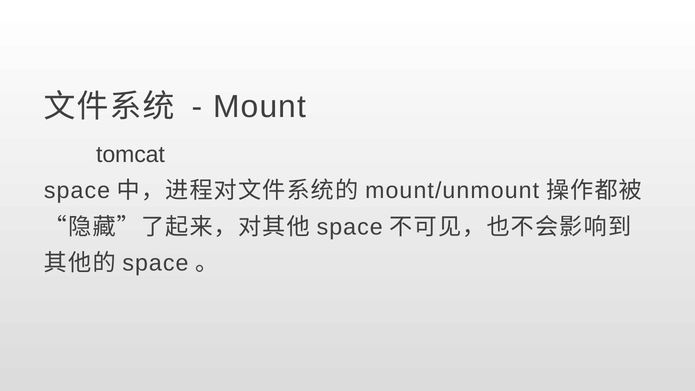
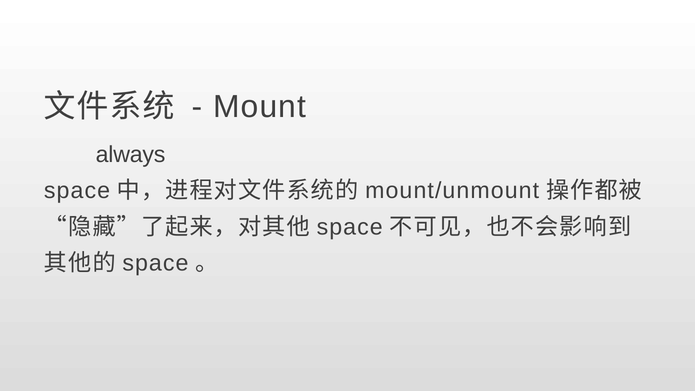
tomcat: tomcat -> always (131, 155)
